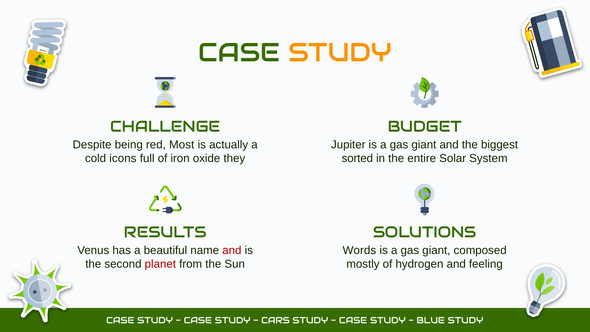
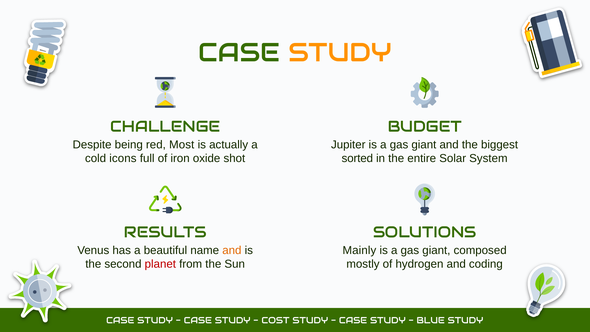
they: they -> shot (234, 158)
and colour: red -> orange (232, 250)
Words: Words -> Mainly (359, 250)
feeling: feeling -> coding (486, 264)
CARS: CARS -> COST (275, 320)
